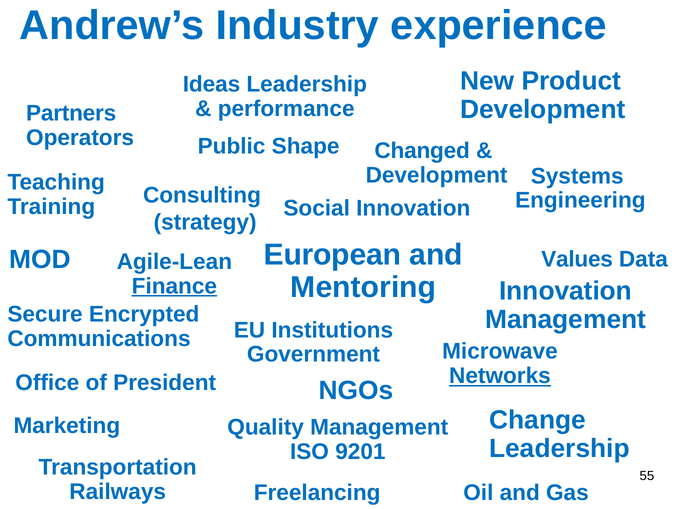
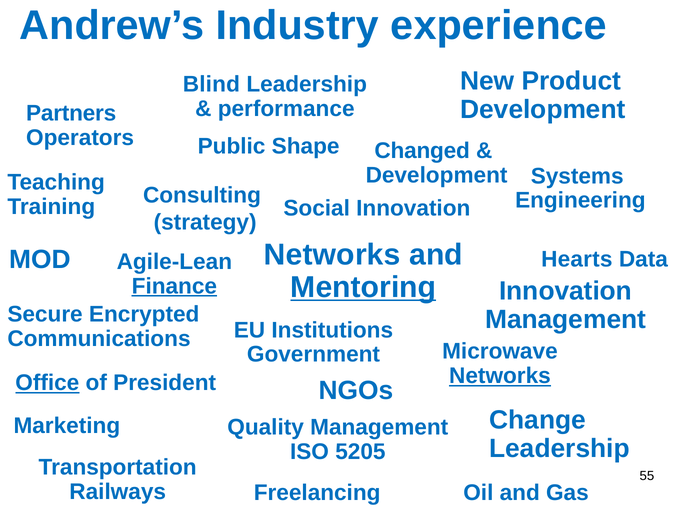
Ideas: Ideas -> Blind (211, 84)
European: European -> Networks (332, 254)
Values: Values -> Hearts (577, 259)
Mentoring underline: none -> present (363, 287)
Office underline: none -> present (47, 383)
9201: 9201 -> 5205 (360, 451)
